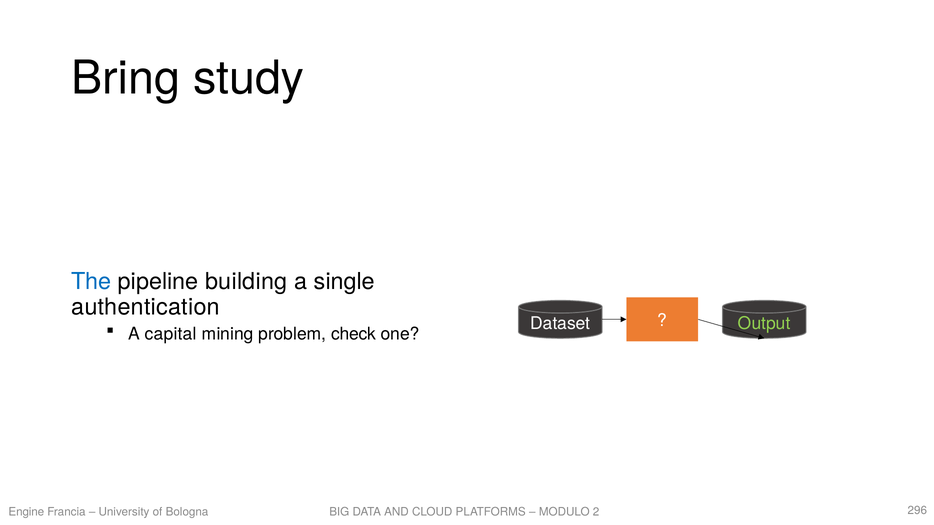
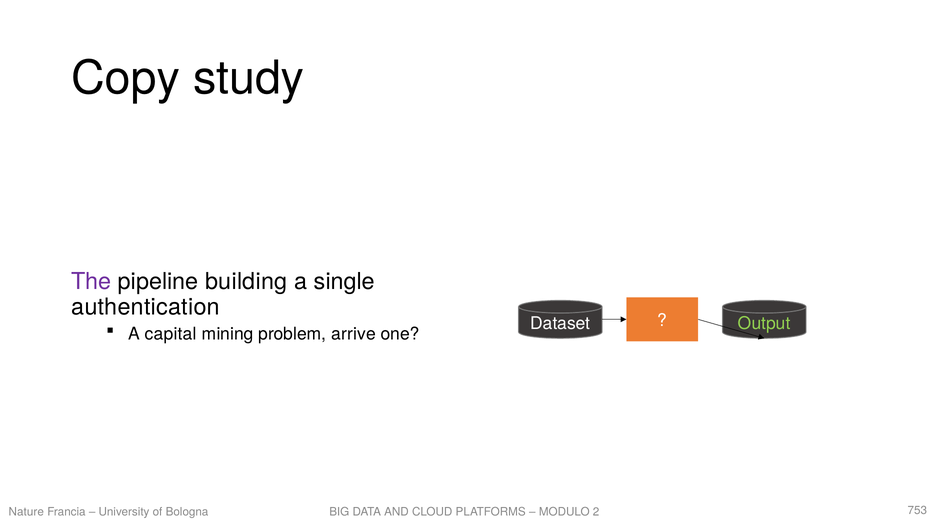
Bring: Bring -> Copy (126, 78)
The colour: blue -> purple (91, 282)
check: check -> arrive (353, 334)
Engine: Engine -> Nature (26, 512)
296: 296 -> 753 (917, 511)
